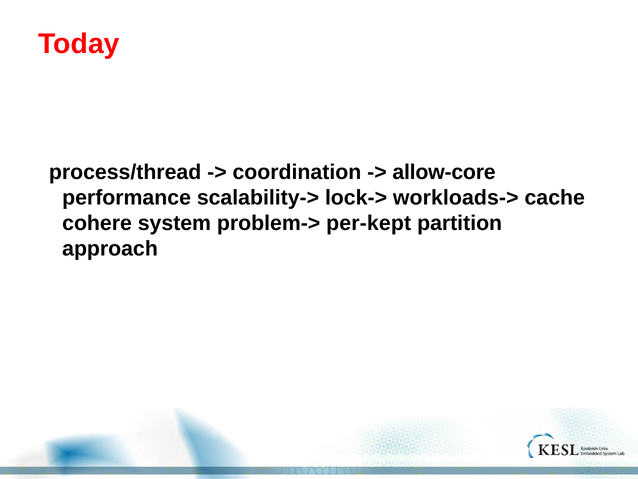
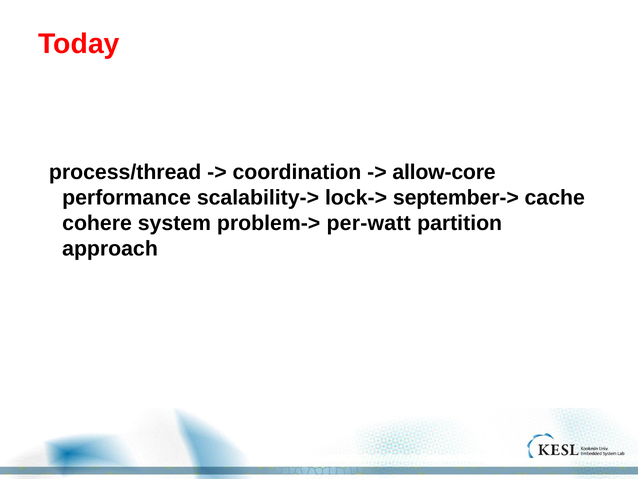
workloads->: workloads-> -> september-> (456, 197)
per-kept: per-kept -> per-watt (369, 223)
